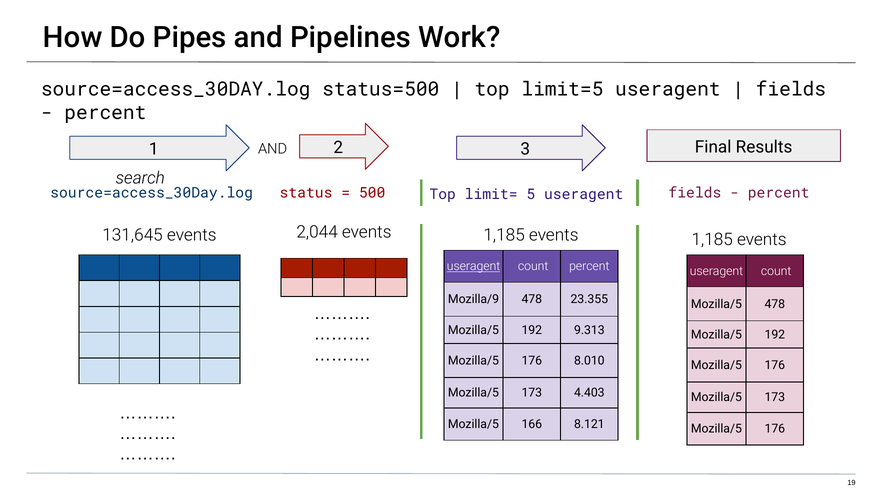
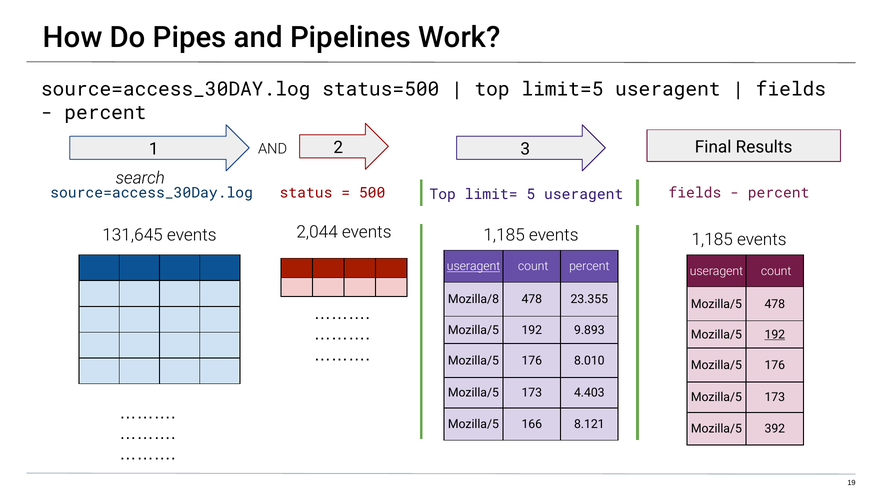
Mozilla/9: Mozilla/9 -> Mozilla/8 (473, 299)
9.313: 9.313 -> 9.893 (589, 330)
192 underline: none -> present (775, 335)
176: 176 -> 392 (775, 429)
